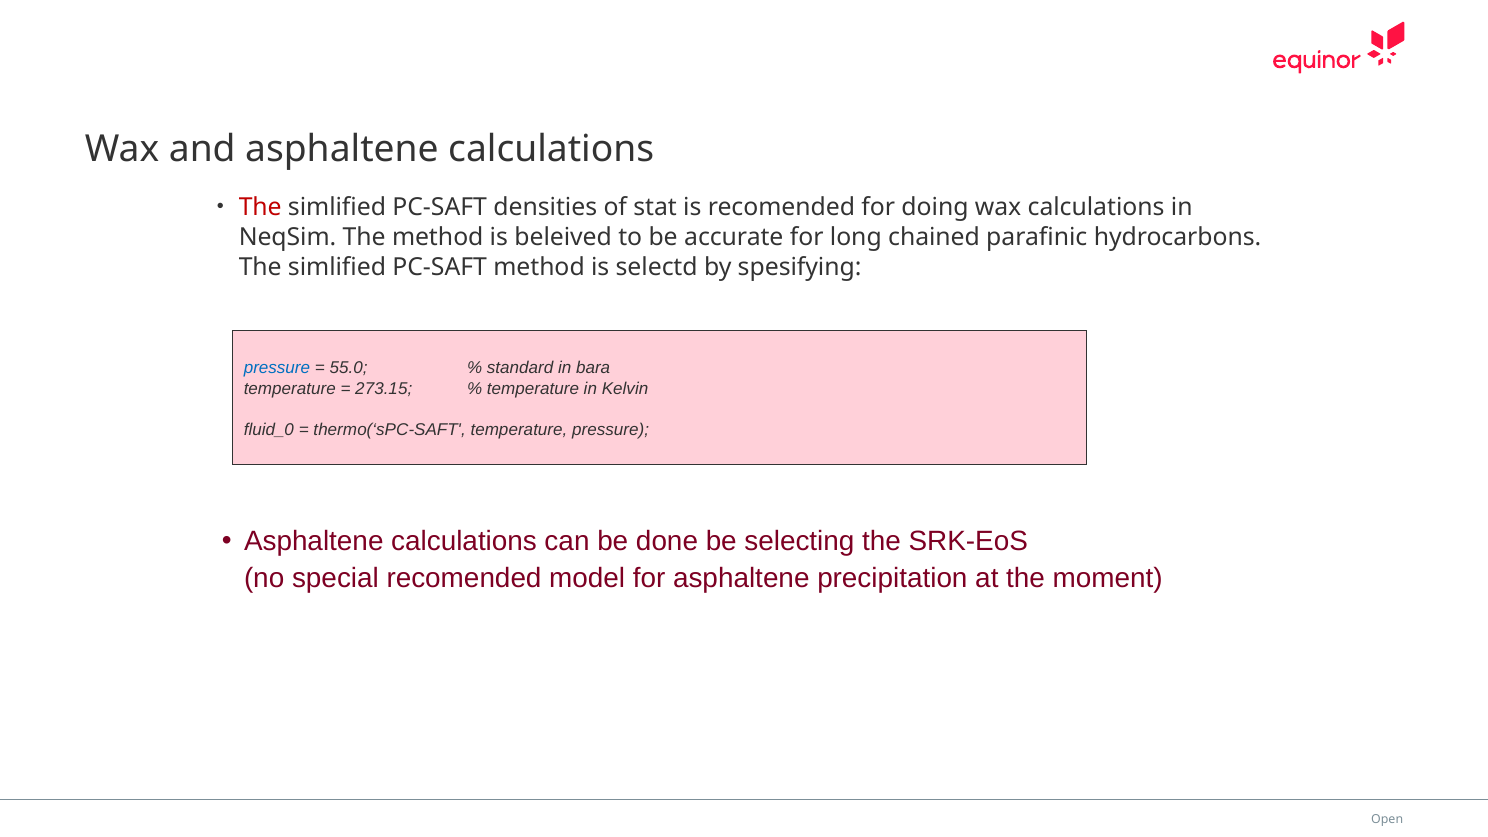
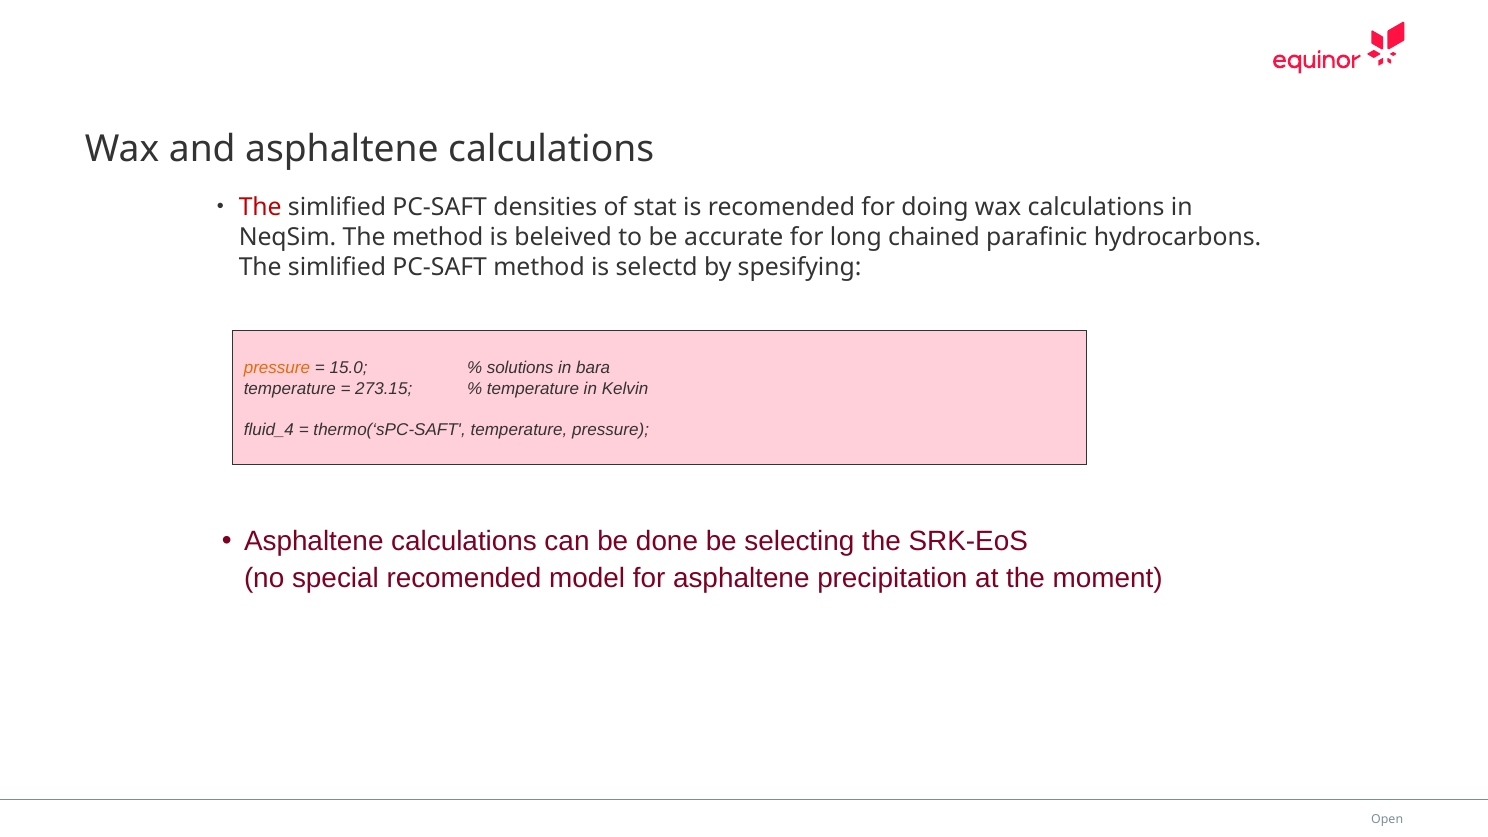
pressure colour: blue -> orange (277, 368)
55.0: 55.0 -> 15.0 (349, 368)
standard: standard -> solutions (520, 368)
fluid_0: fluid_0 -> fluid_4 (269, 429)
